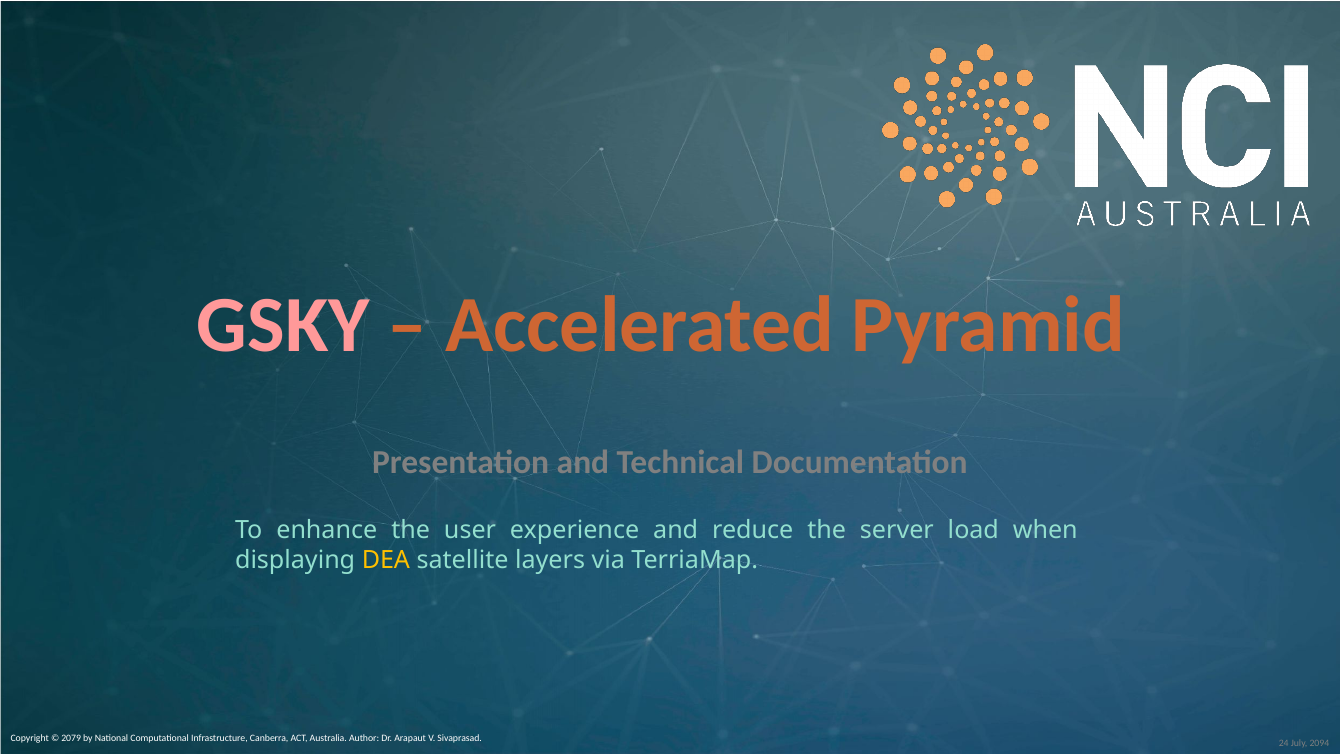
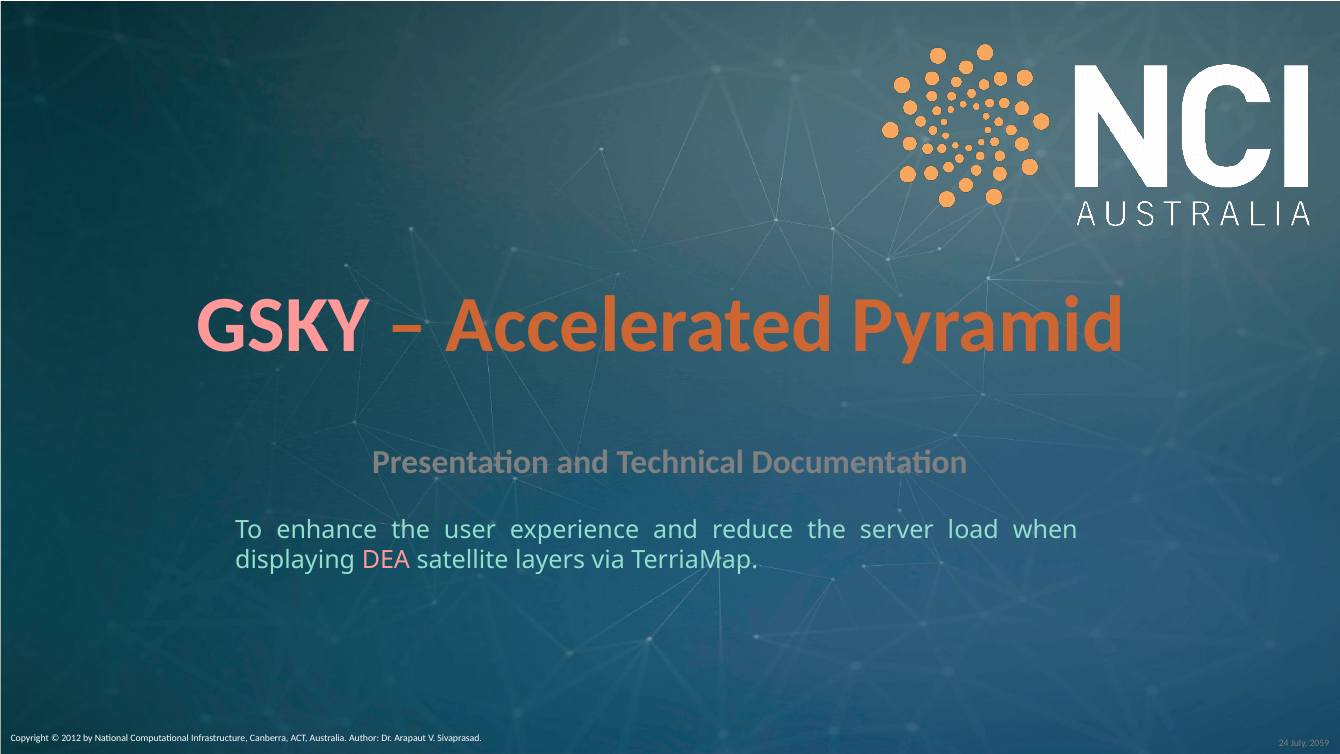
DEA colour: yellow -> pink (386, 560)
2079: 2079 -> 2012 (71, 738)
2094: 2094 -> 2059 (1319, 743)
